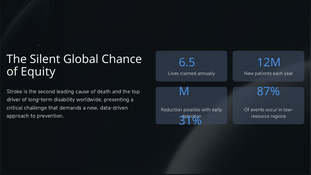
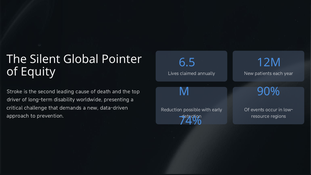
Chance: Chance -> Pointer (122, 59)
87%: 87% -> 90% (268, 92)
31%: 31% -> 74% (190, 121)
